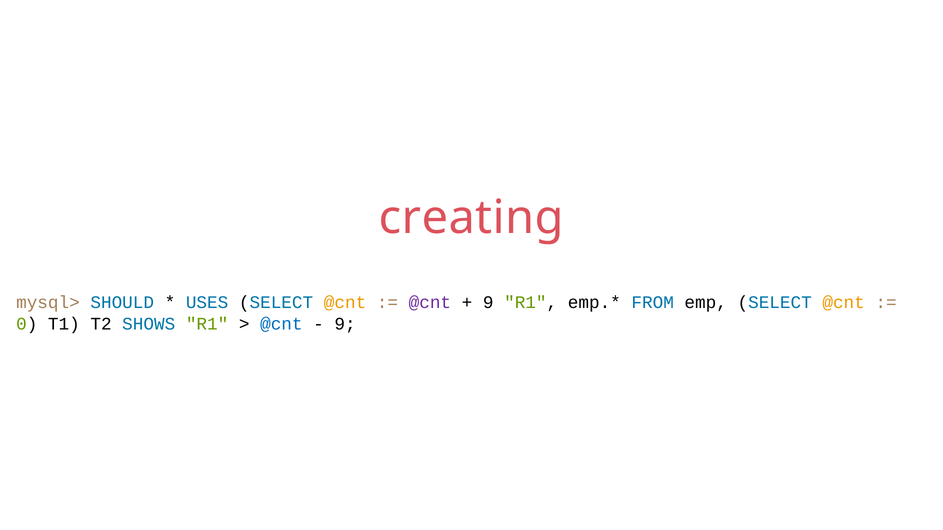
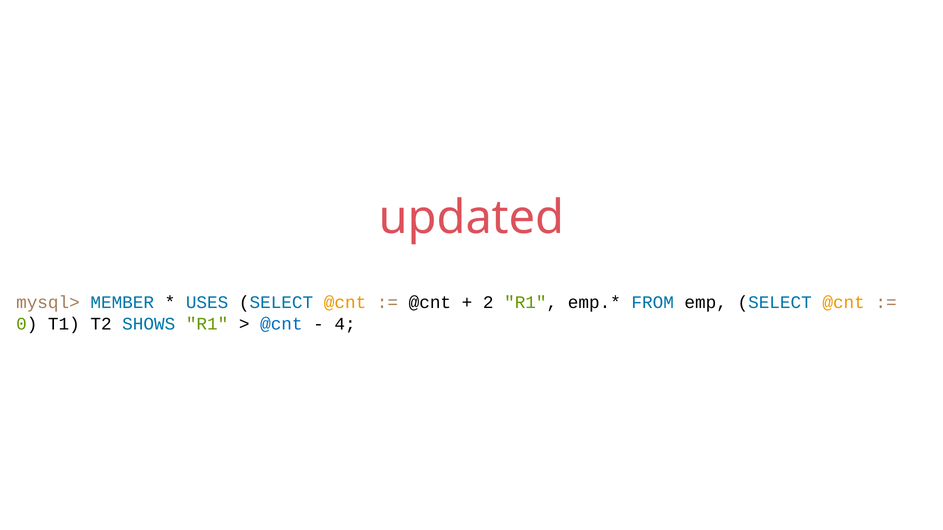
creating: creating -> updated (472, 218)
SHOULD: SHOULD -> MEMBER (122, 303)
@cnt colour: purple -> black (430, 303)
9: 9 -> 2 (488, 303)
9: 9 -> 4 (345, 324)
